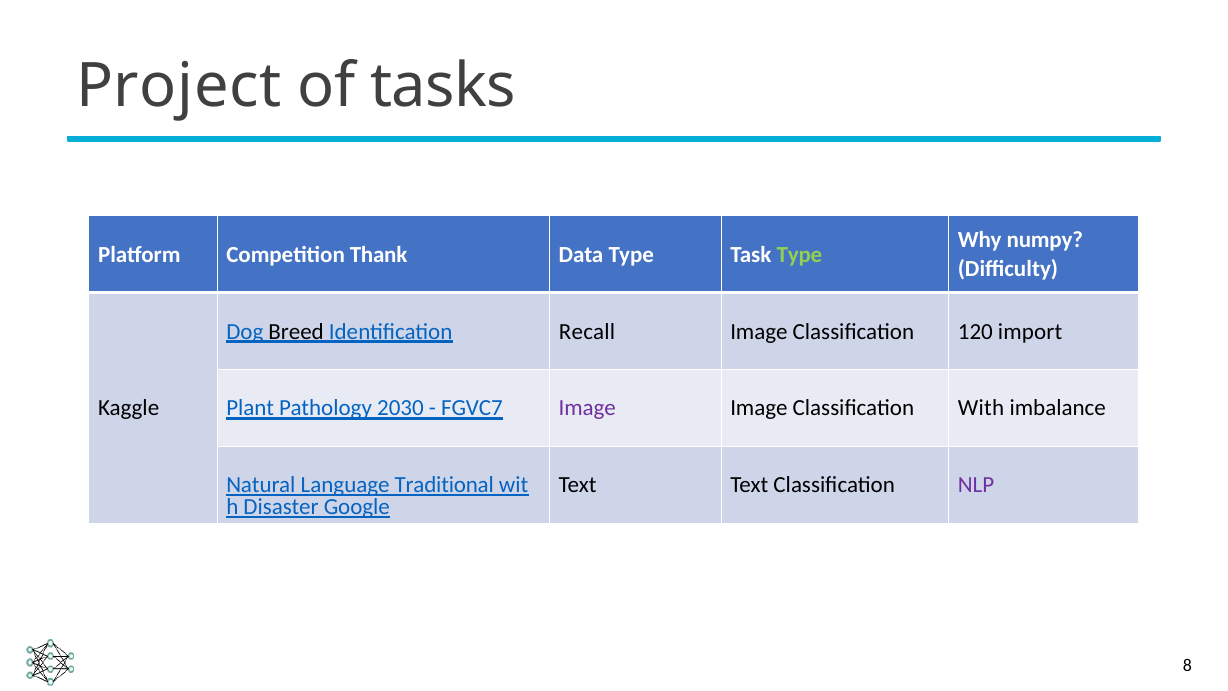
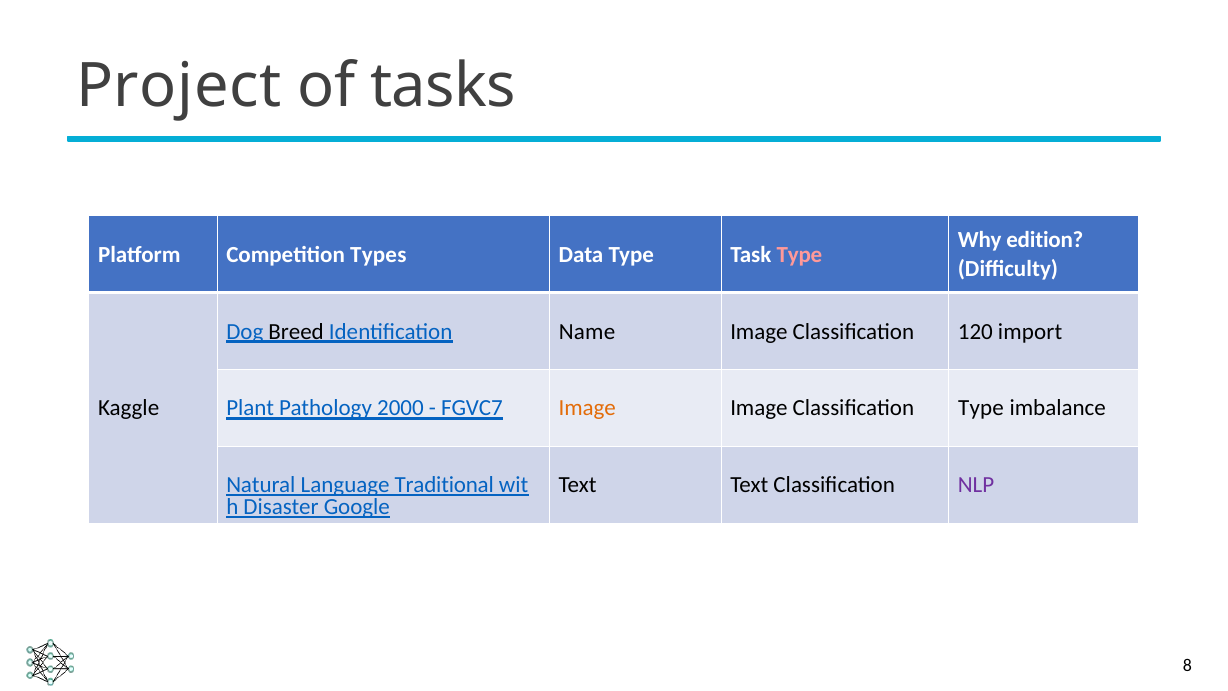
numpy: numpy -> edition (1045, 240)
Thank: Thank -> Types (378, 254)
Type colour: light green -> pink (799, 254)
Recall: Recall -> Name (587, 331)
2030: 2030 -> 2000 (400, 408)
Image colour: purple -> orange (587, 408)
Classification With: With -> Type (981, 408)
